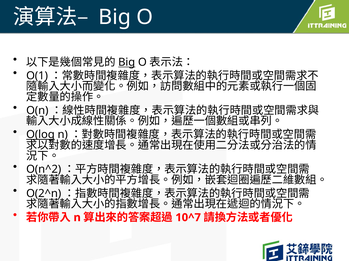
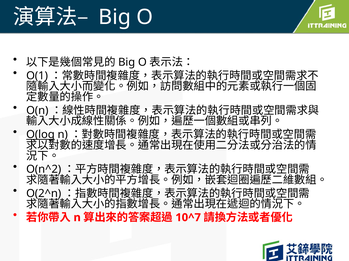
Big underline: present -> none (127, 62)
